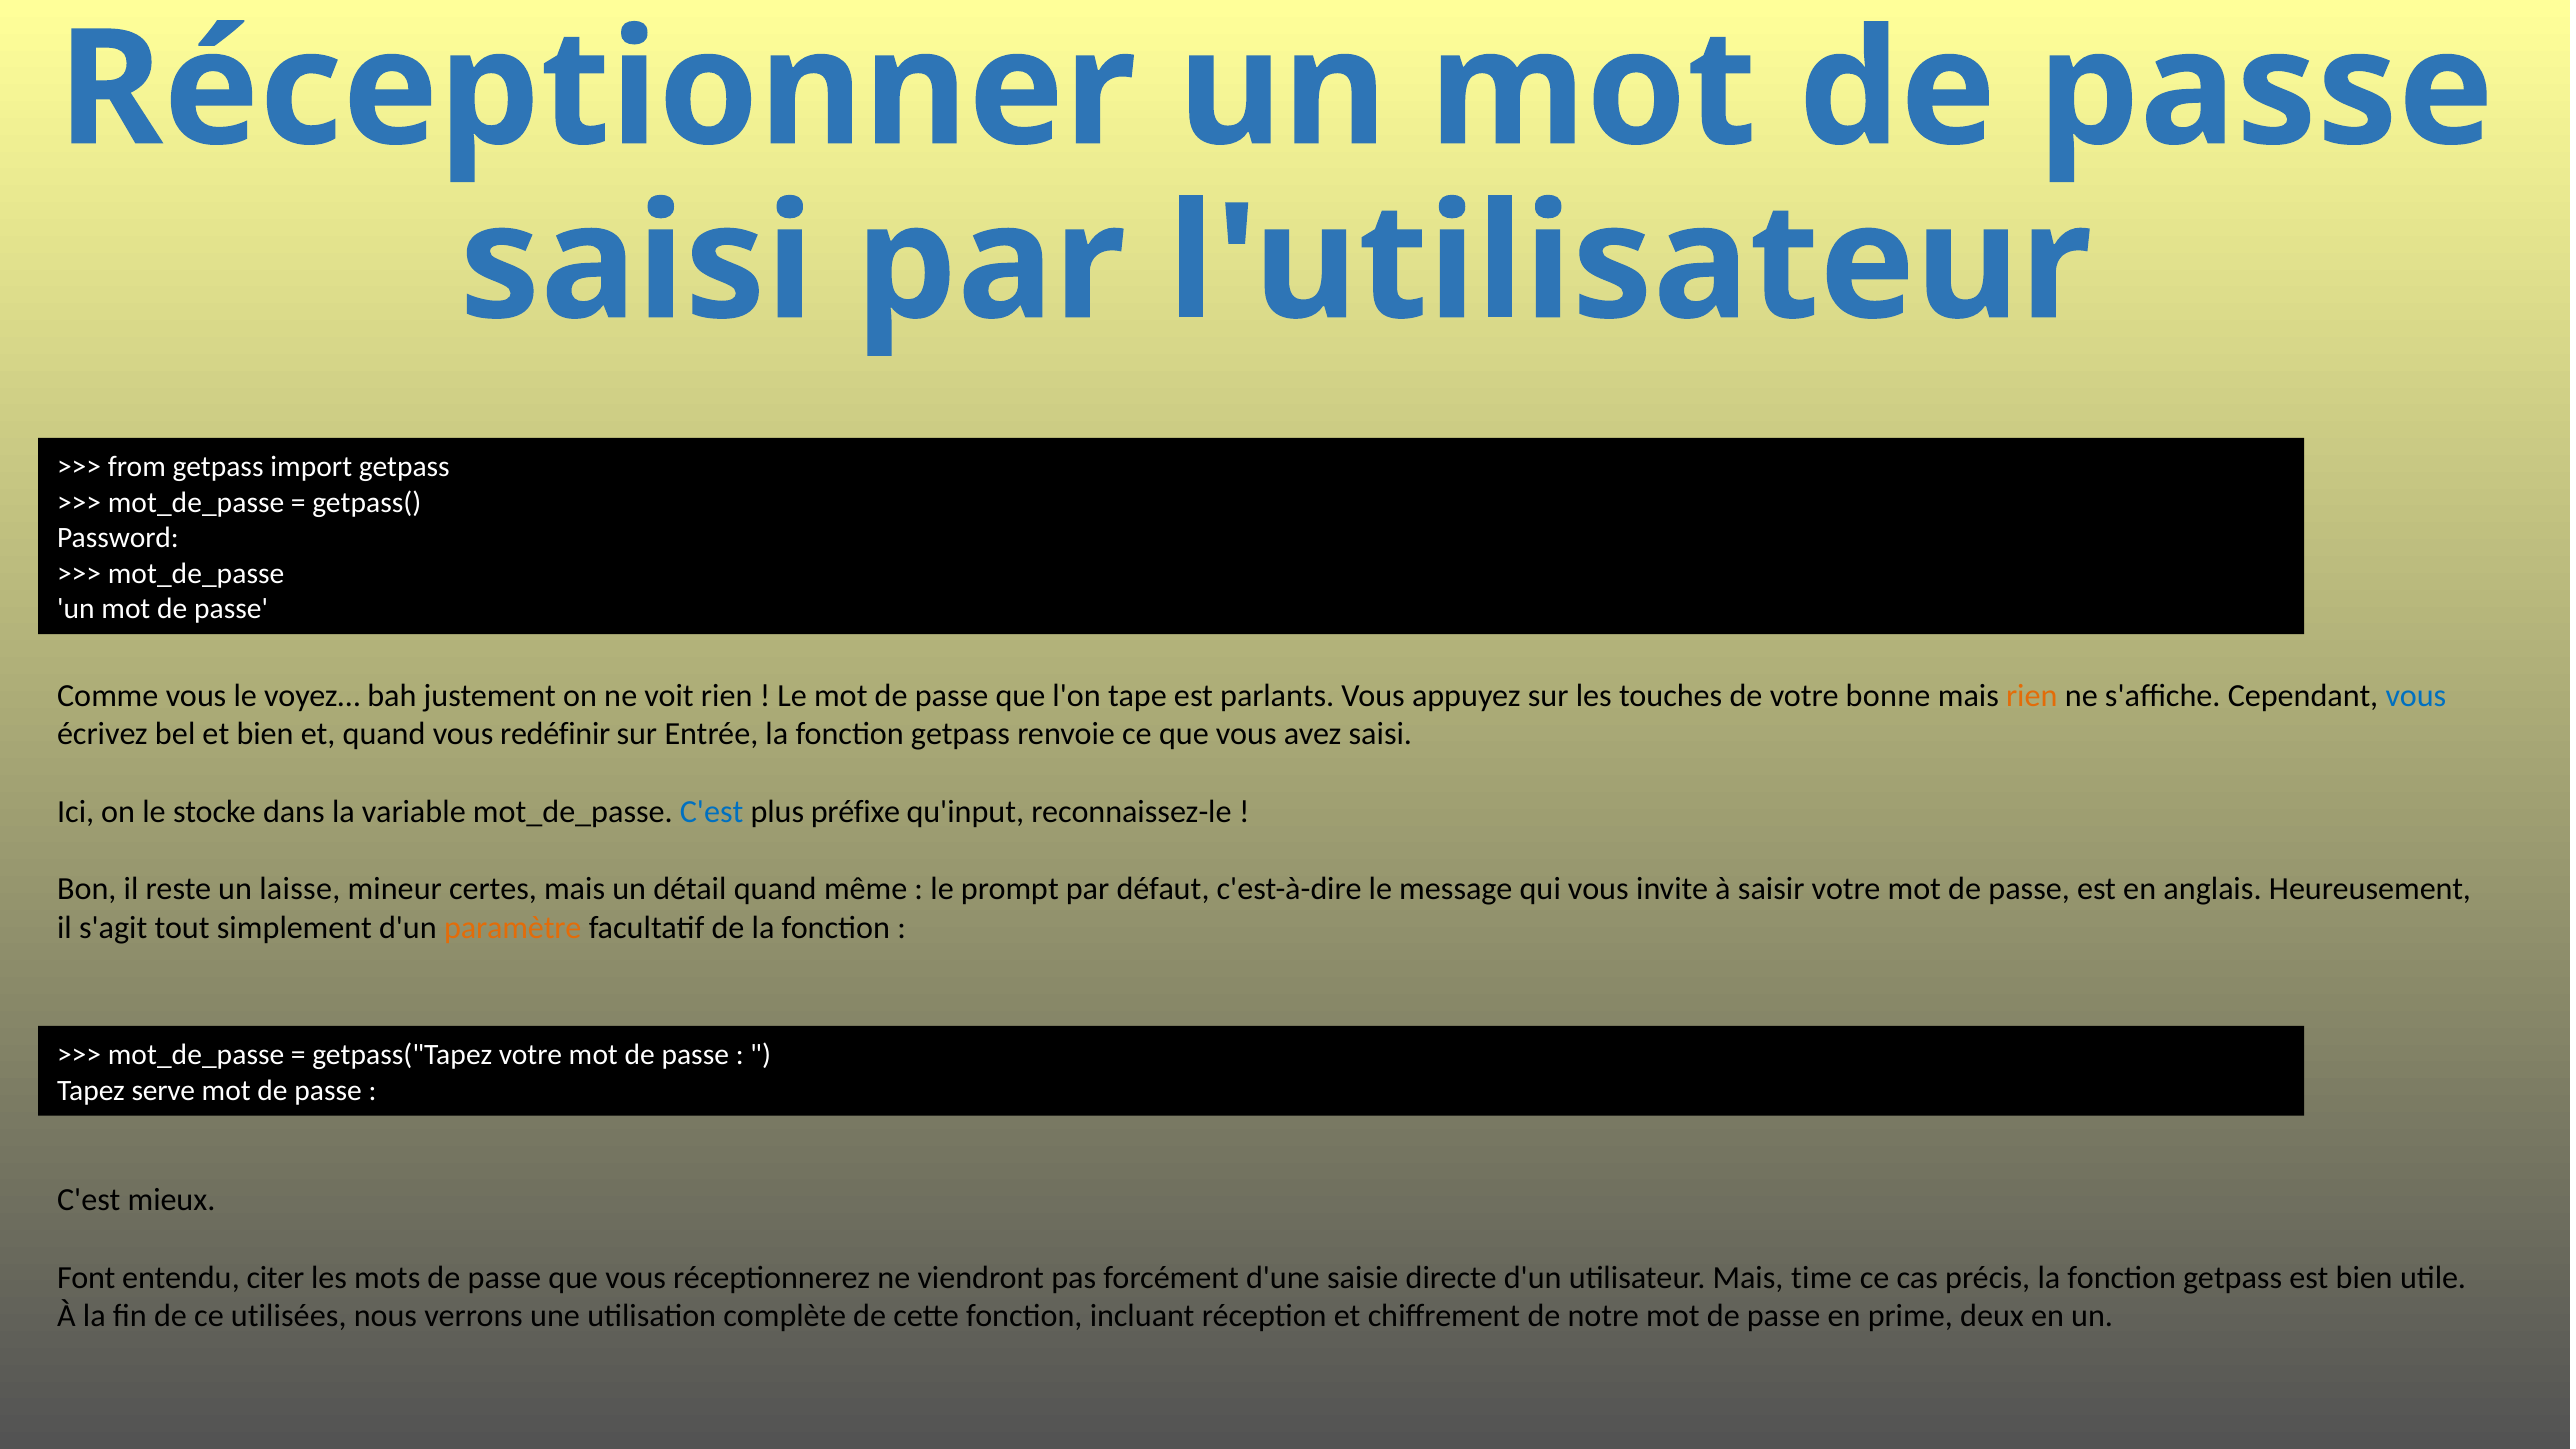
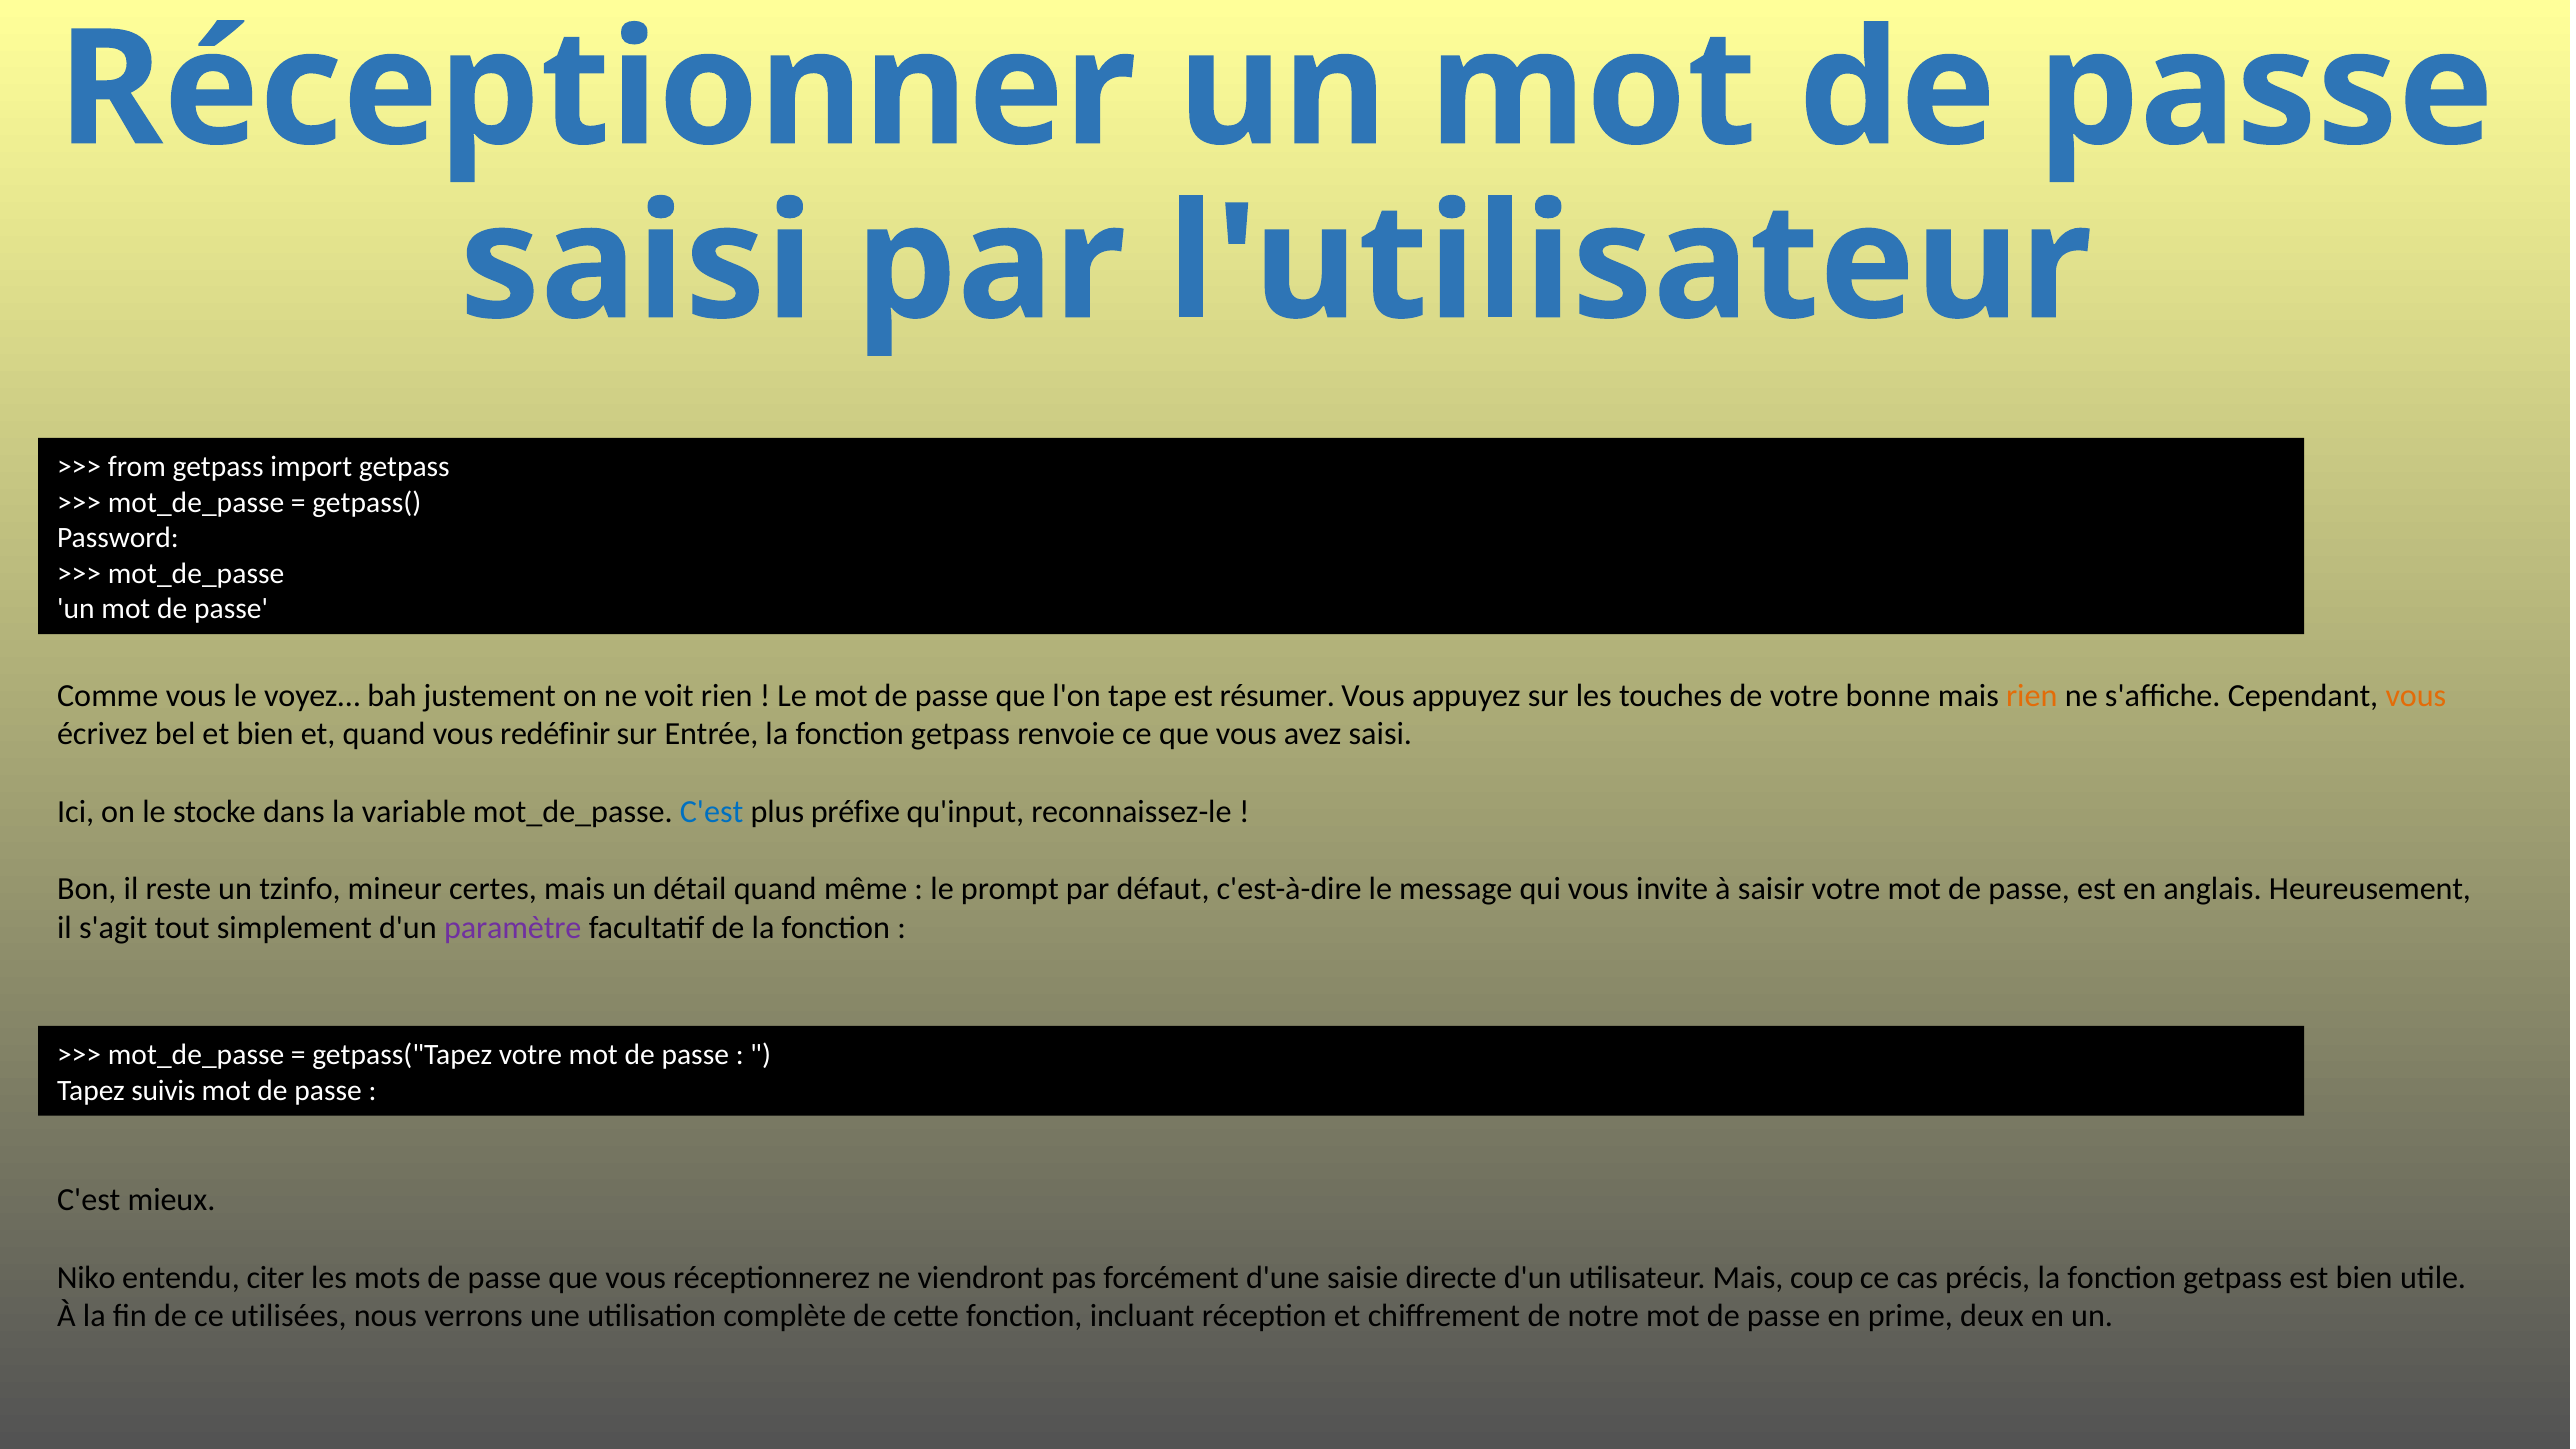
parlants: parlants -> résumer (1277, 696)
vous colour: blue -> orange (2416, 696)
laisse: laisse -> tzinfo (300, 889)
paramètre colour: orange -> purple (513, 927)
serve: serve -> suivis (163, 1091)
Font: Font -> Niko (86, 1278)
time: time -> coup (1822, 1278)
